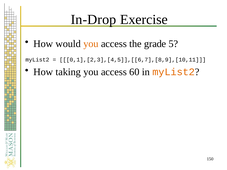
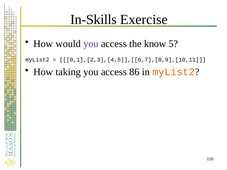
In-Drop: In-Drop -> In-Skills (94, 20)
you colour: orange -> purple (91, 44)
grade: grade -> know (155, 44)
60: 60 -> 86 (134, 72)
